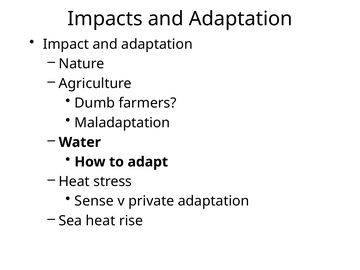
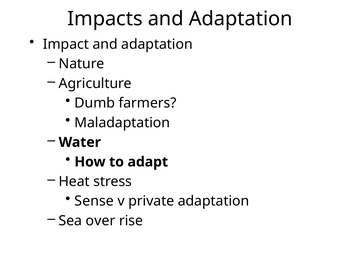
Sea heat: heat -> over (101, 221)
